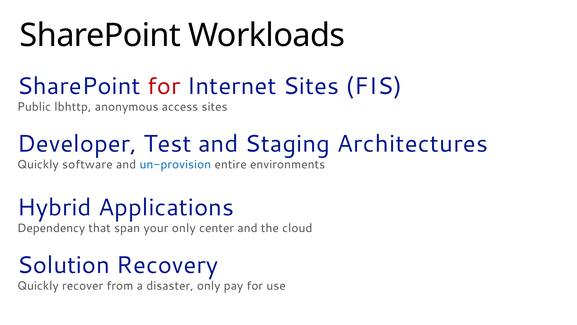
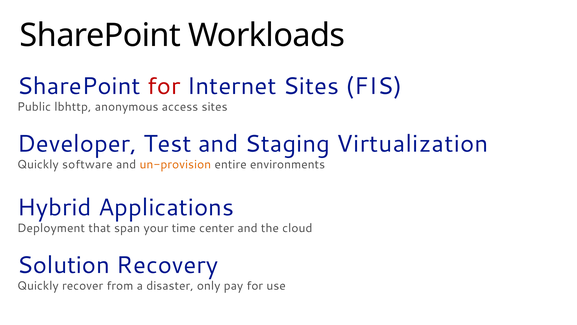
Architectures: Architectures -> Virtualization (412, 144)
un-provision colour: blue -> orange (175, 164)
Dependency: Dependency -> Deployment (51, 228)
your only: only -> time (184, 228)
